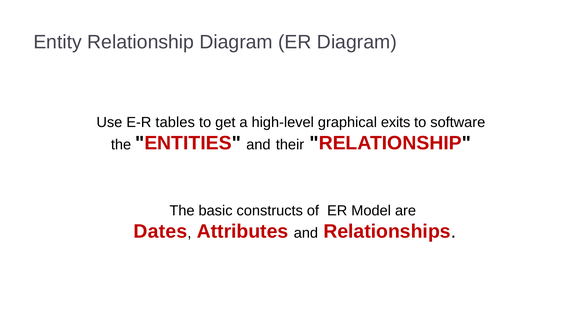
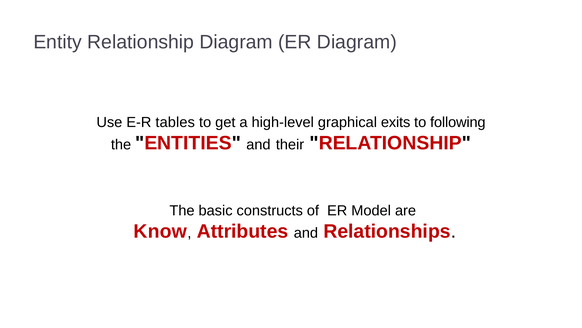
software: software -> following (458, 122)
Dates: Dates -> Know (160, 231)
